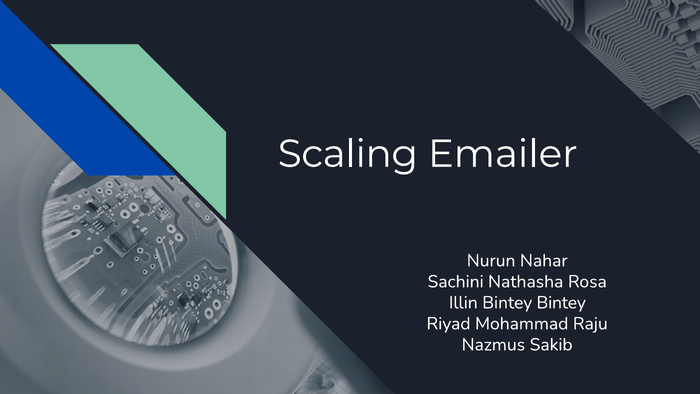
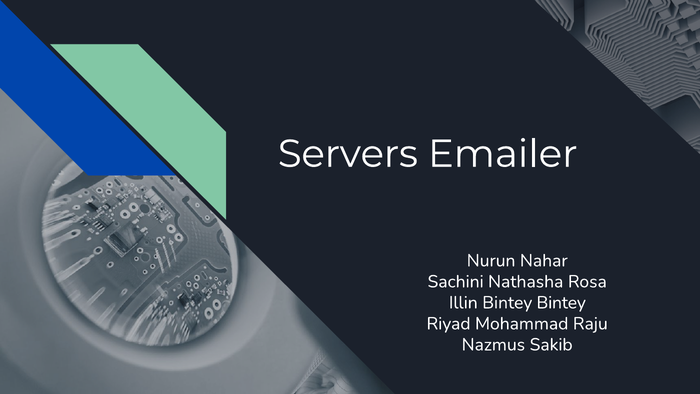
Scaling: Scaling -> Servers (348, 154)
